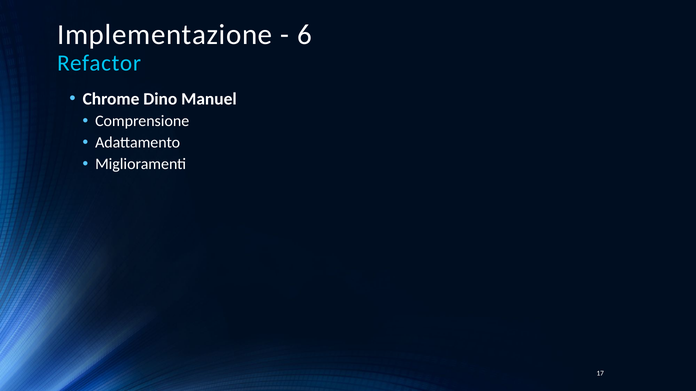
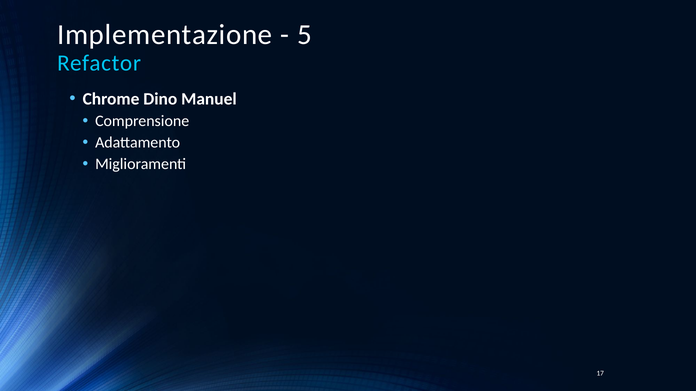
6: 6 -> 5 (304, 35)
